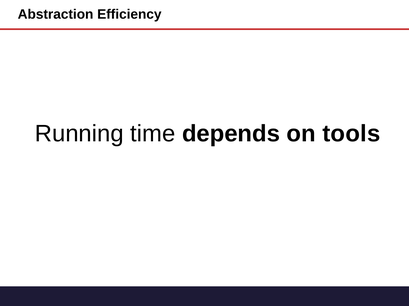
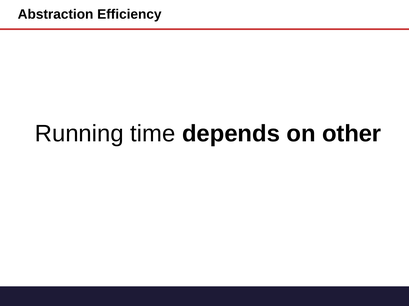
tools: tools -> other (352, 134)
